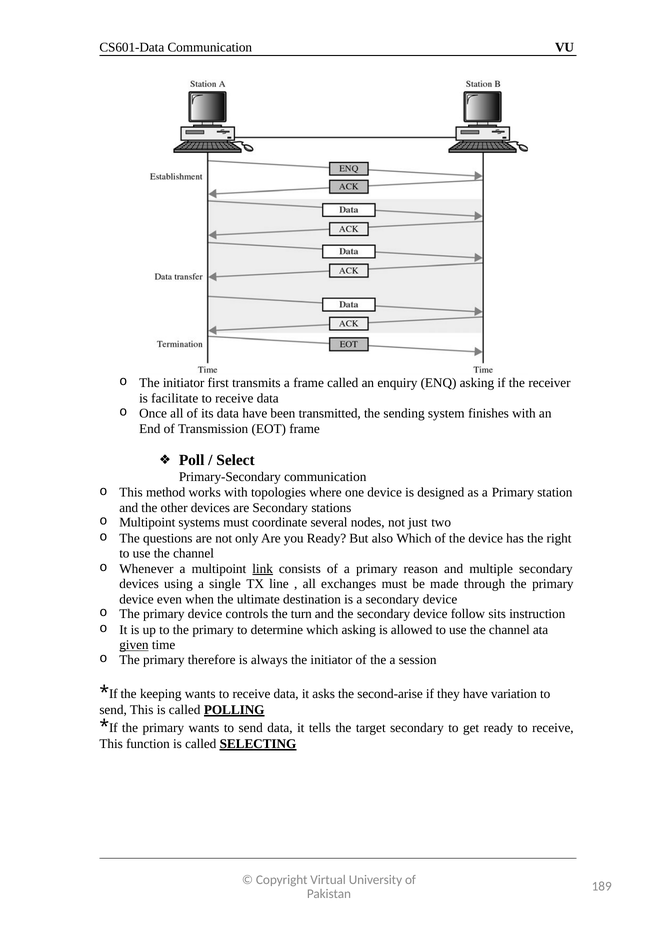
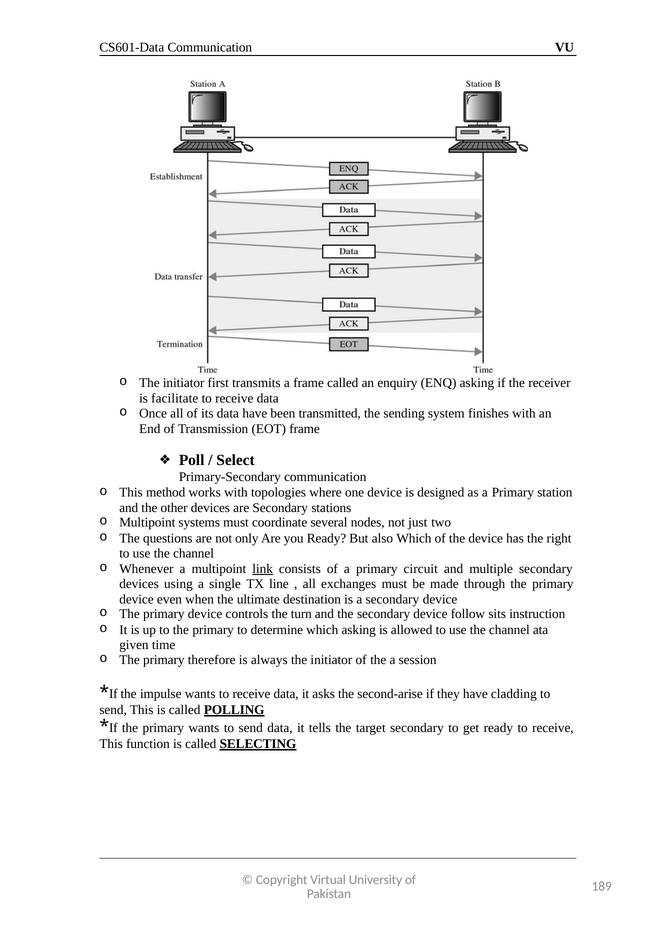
reason: reason -> circuit (421, 569)
given underline: present -> none (134, 645)
keeping: keeping -> impulse (161, 694)
variation: variation -> cladding (514, 694)
